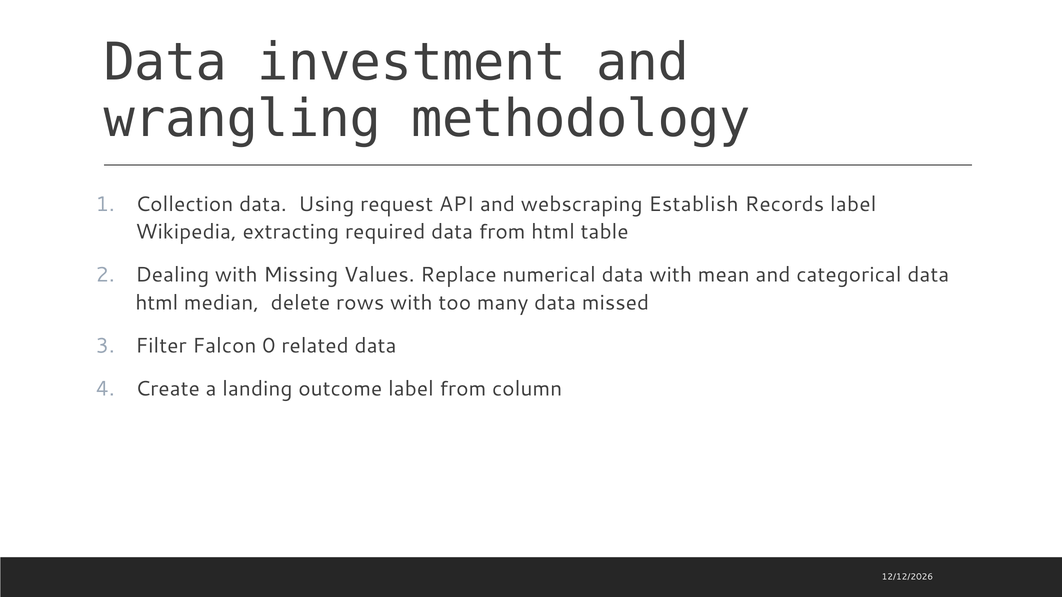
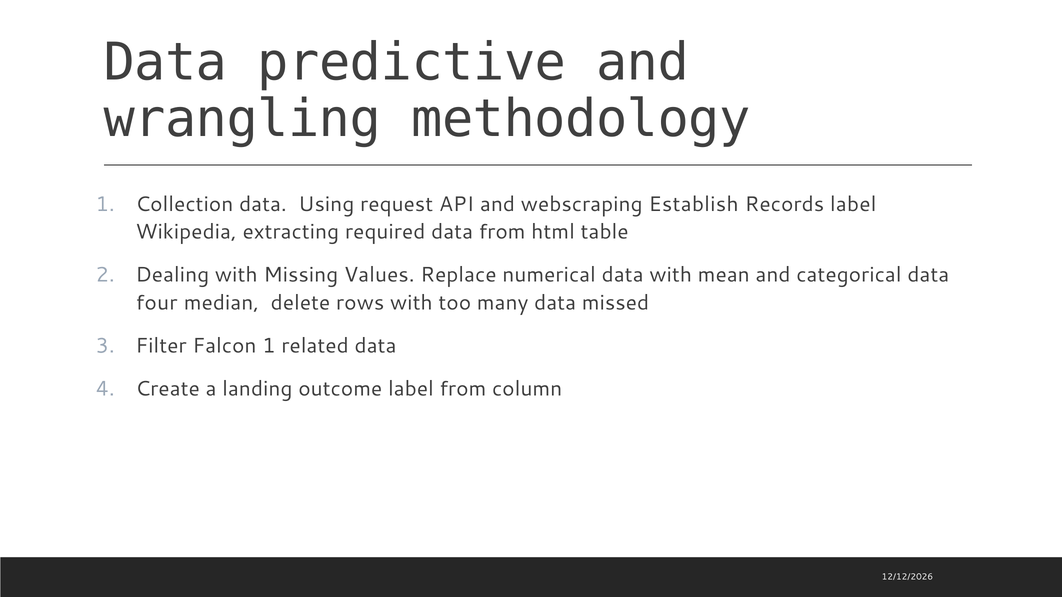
investment: investment -> predictive (412, 63)
html: html -> four (157, 303)
Falcon 0: 0 -> 1 (269, 346)
